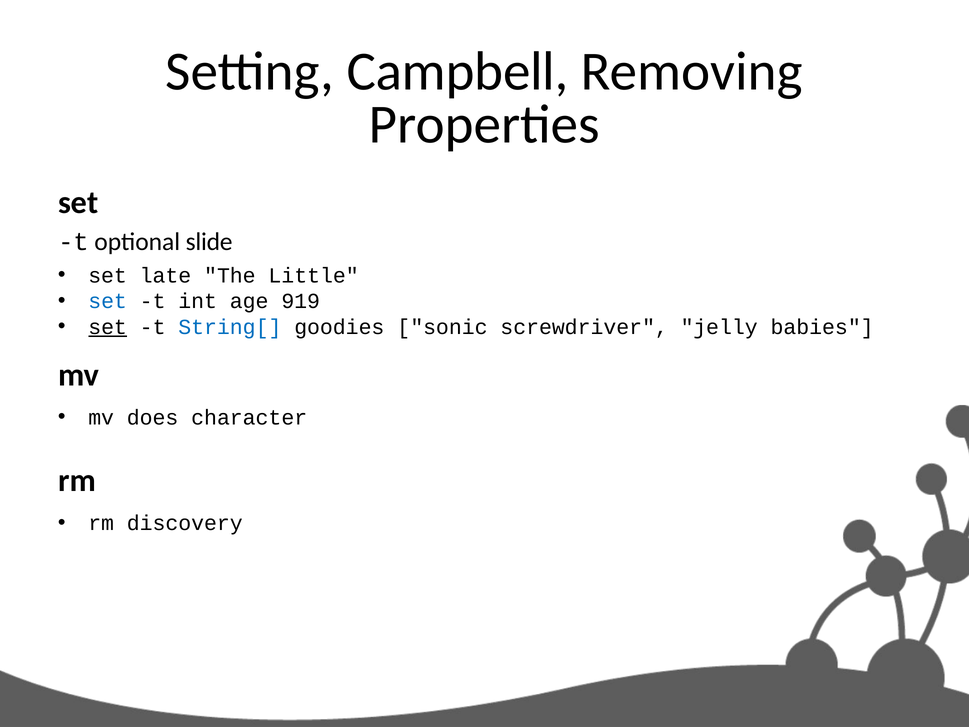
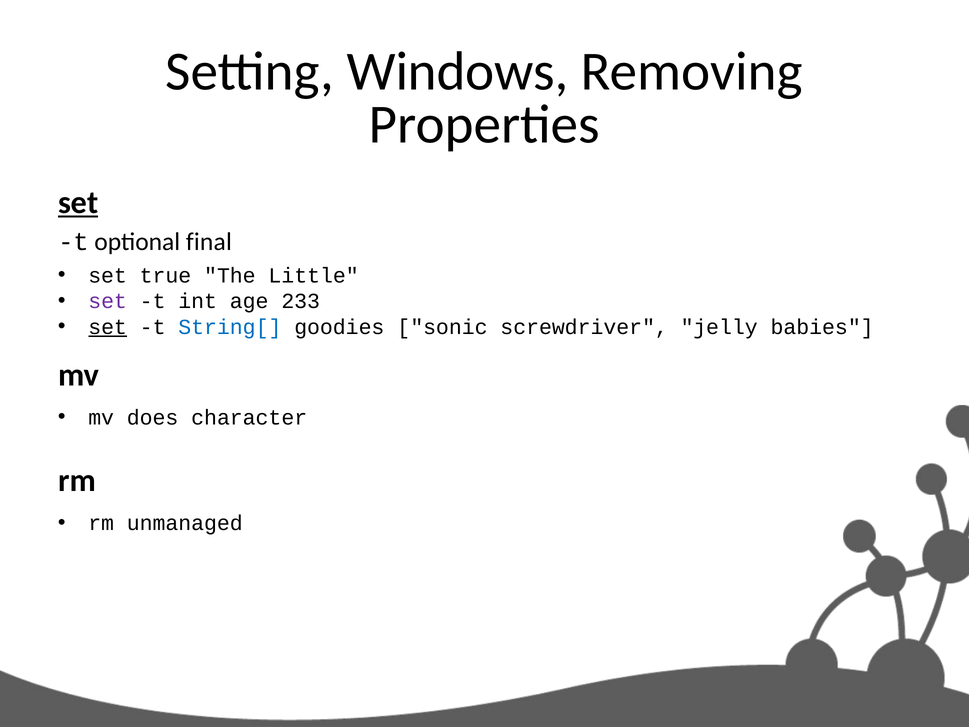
Campbell: Campbell -> Windows (458, 71)
set underline: none -> present (78, 202)
slide: slide -> final (209, 242)
late: late -> true (165, 275)
set colour: blue -> purple (108, 301)
919: 919 -> 233 (301, 301)
discovery: discovery -> unmanaged (185, 523)
